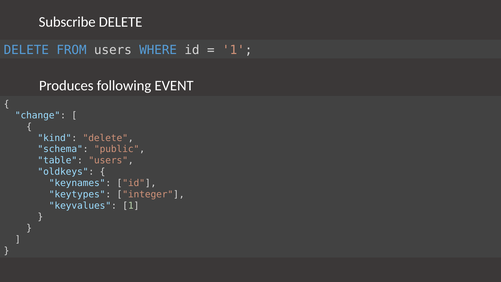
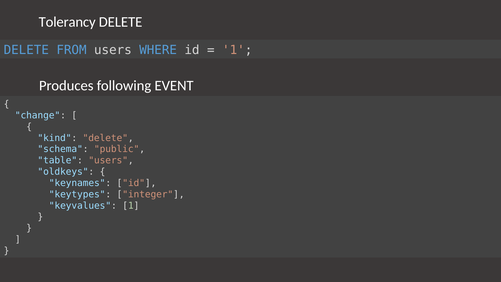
Subscribe: Subscribe -> Tolerancy (67, 22)
